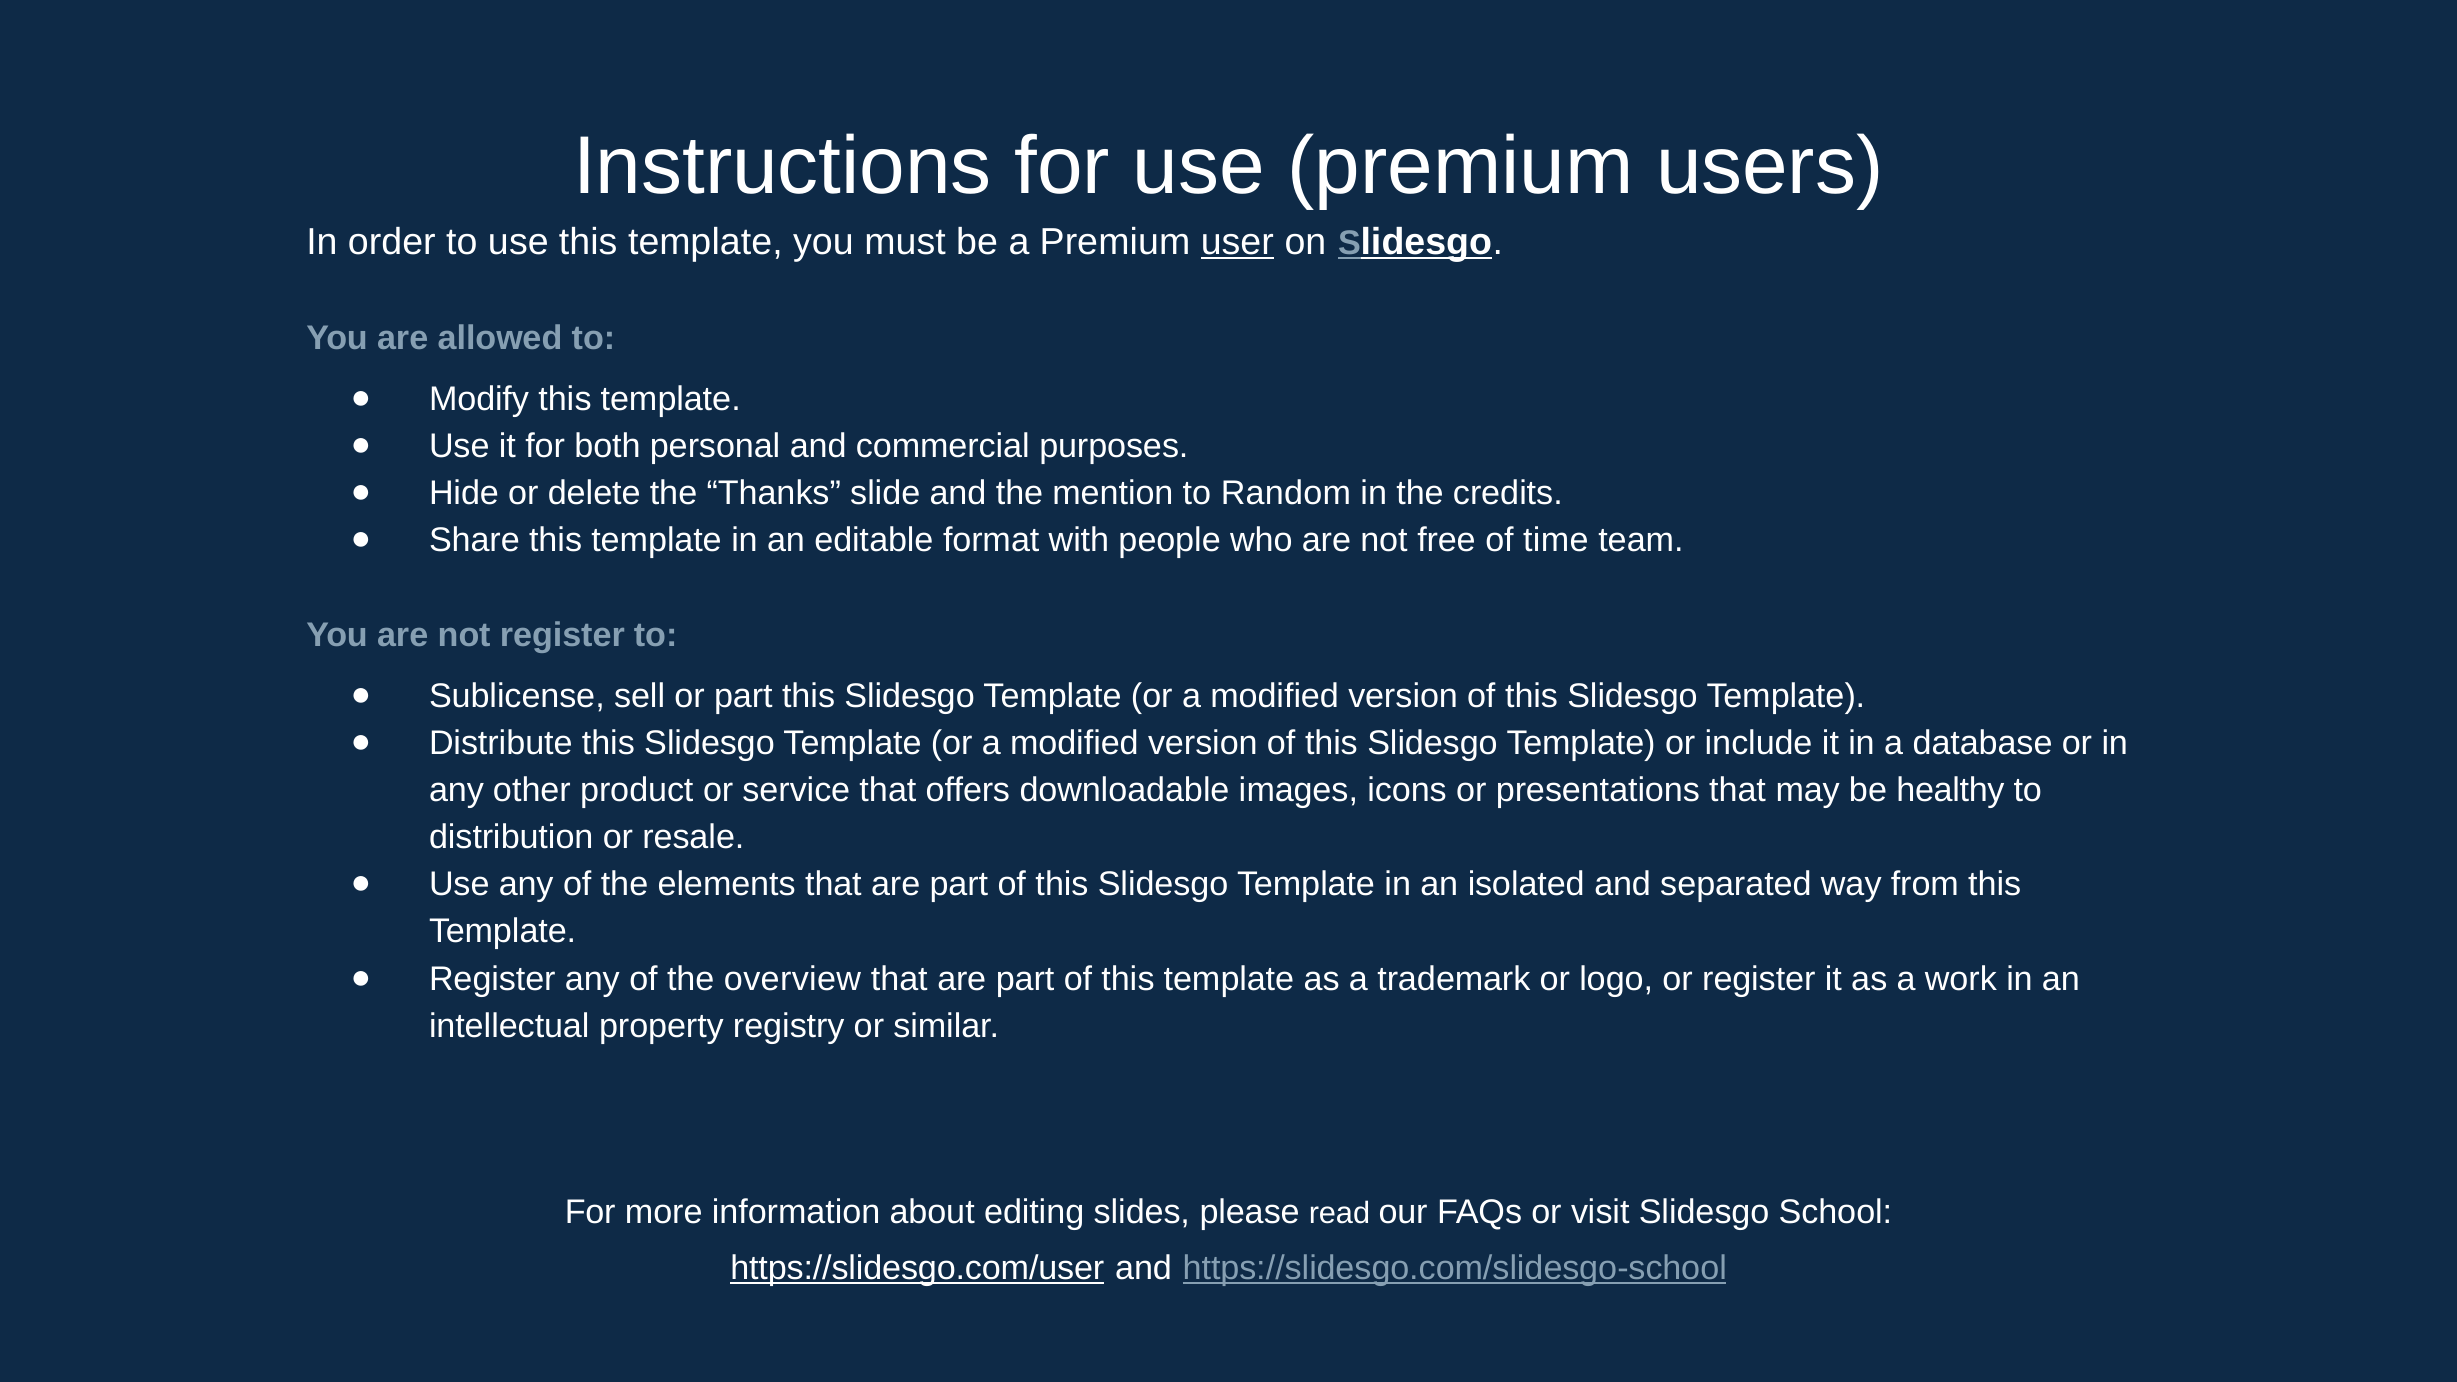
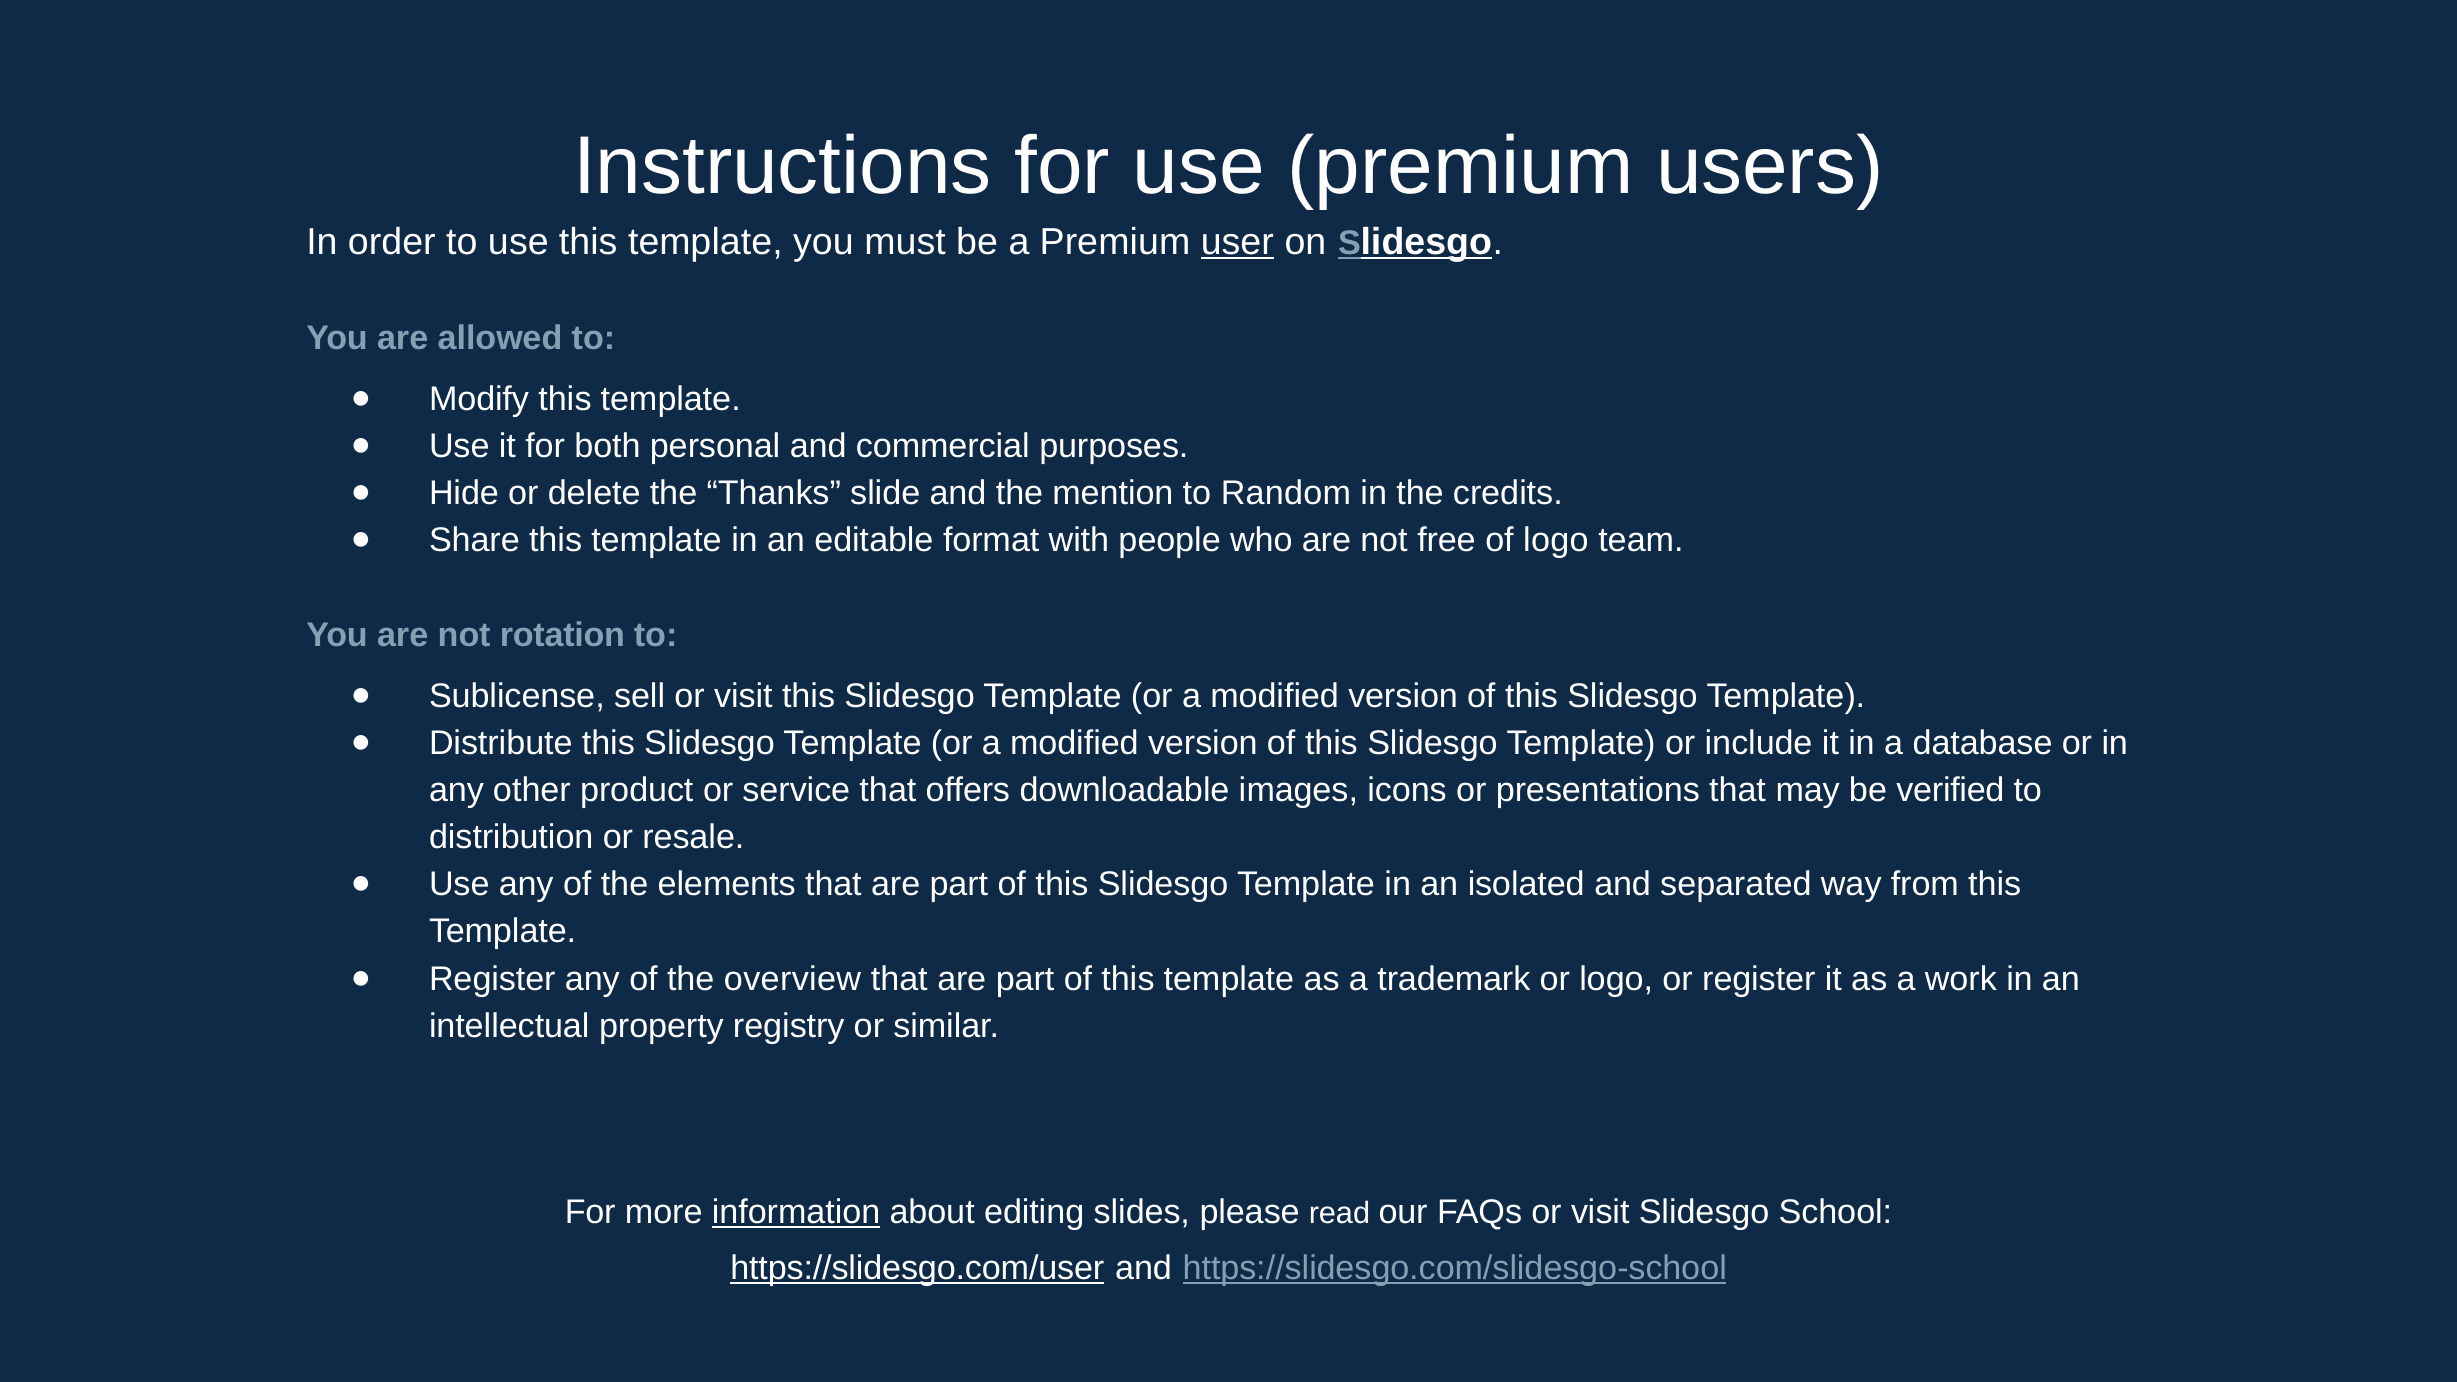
of time: time -> logo (1556, 541)
not register: register -> rotation (562, 635)
sell or part: part -> visit (743, 696)
healthy: healthy -> verified (1950, 790)
information underline: none -> present (796, 1213)
